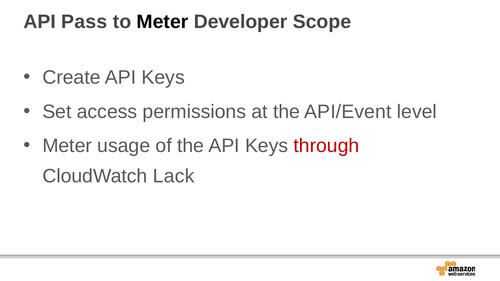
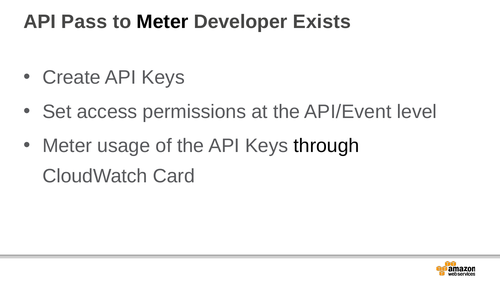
Scope: Scope -> Exists (322, 22)
through colour: red -> black (326, 146)
Lack: Lack -> Card (174, 176)
